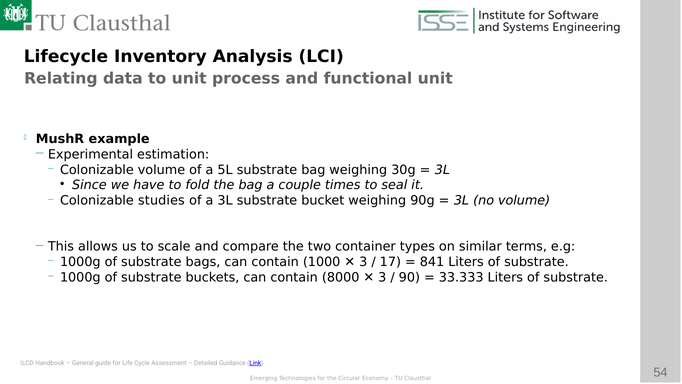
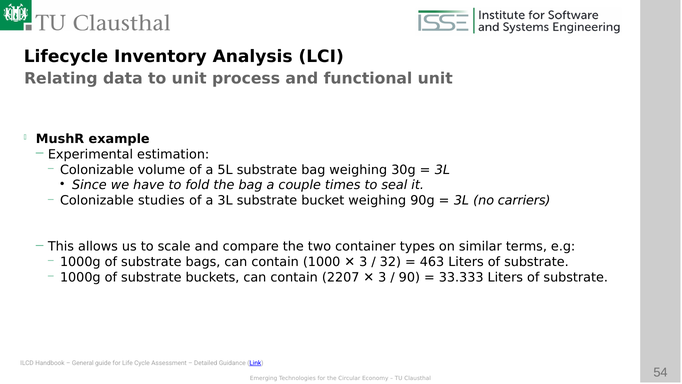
no volume: volume -> carriers (524, 200)
17: 17 -> 32 (390, 262)
841: 841 -> 463 (432, 262)
8000: 8000 -> 2207 (341, 277)
